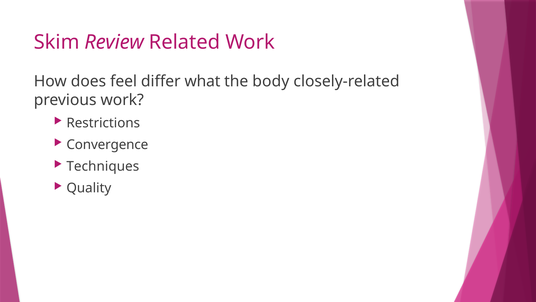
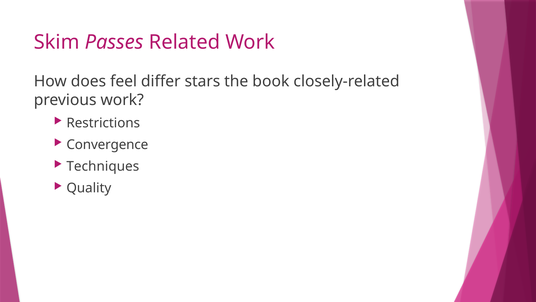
Review: Review -> Passes (114, 42)
what: what -> stars (202, 81)
body: body -> book (271, 81)
